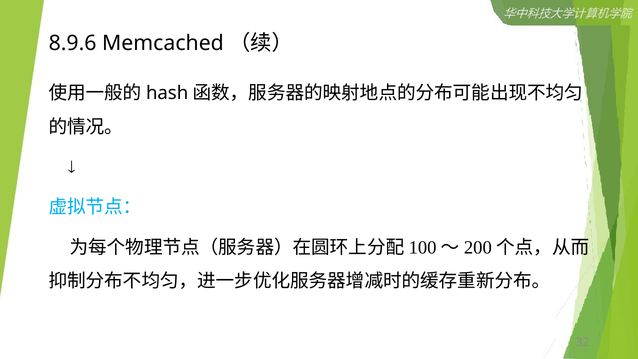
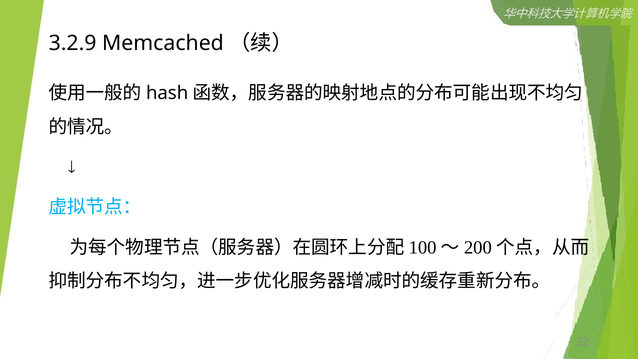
8.9.6: 8.9.6 -> 3.2.9 (73, 43)
